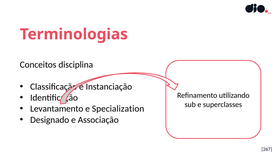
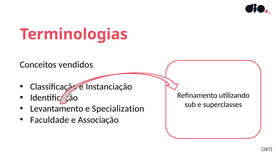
disciplina: disciplina -> vendidos (76, 65)
Designado: Designado -> Faculdade (50, 120)
